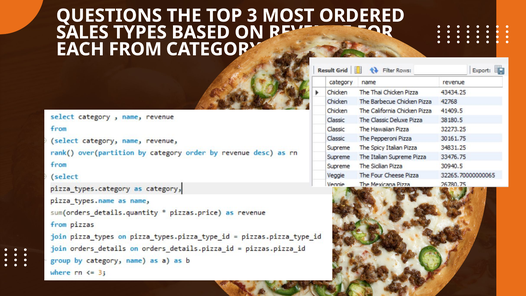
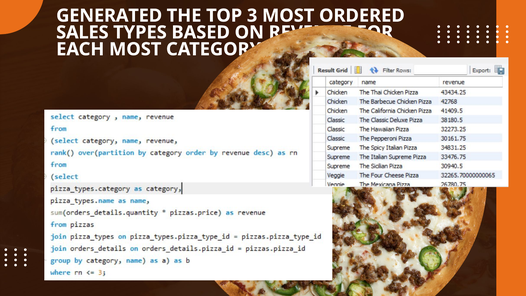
QUESTIONS: QUESTIONS -> GENERATED (109, 16)
EACH FROM: FROM -> MOST (135, 49)
